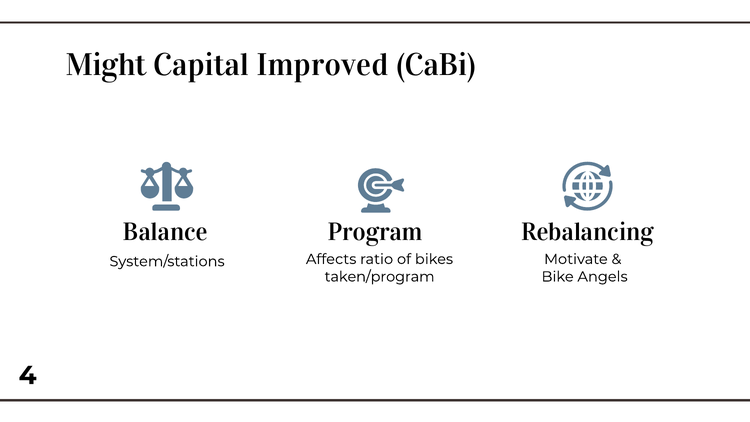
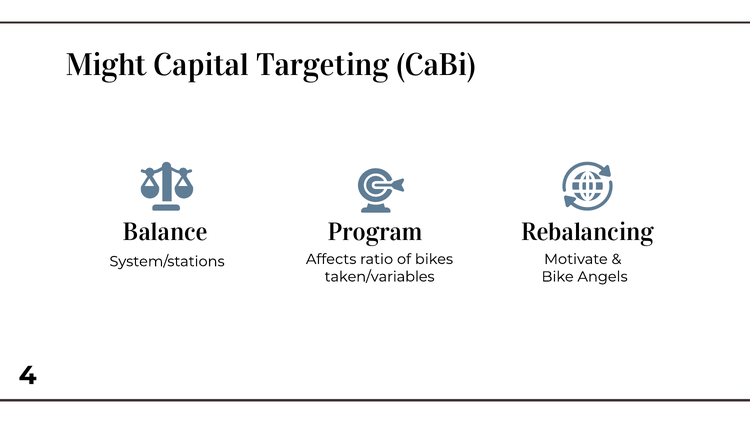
Improved: Improved -> Targeting (323, 65)
taken/program: taken/program -> taken/variables (380, 277)
